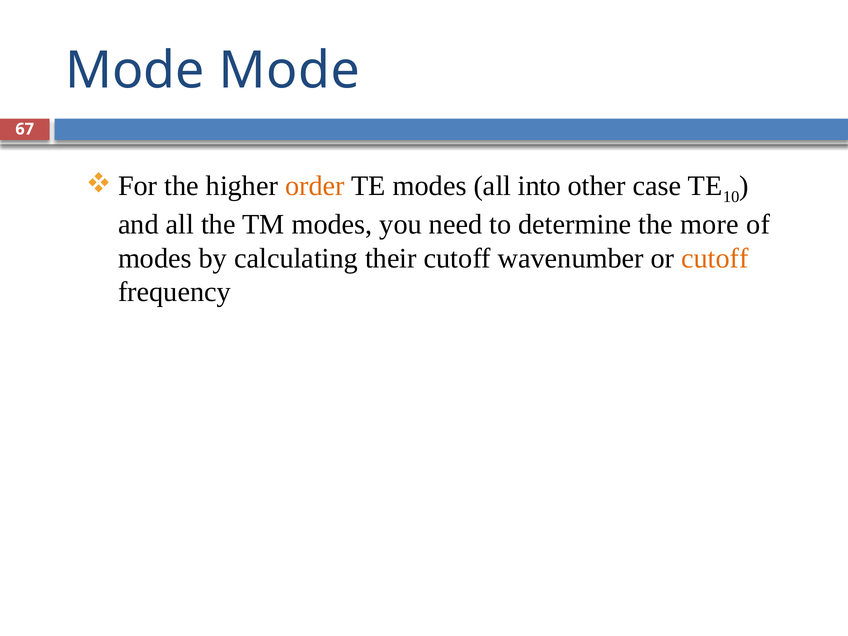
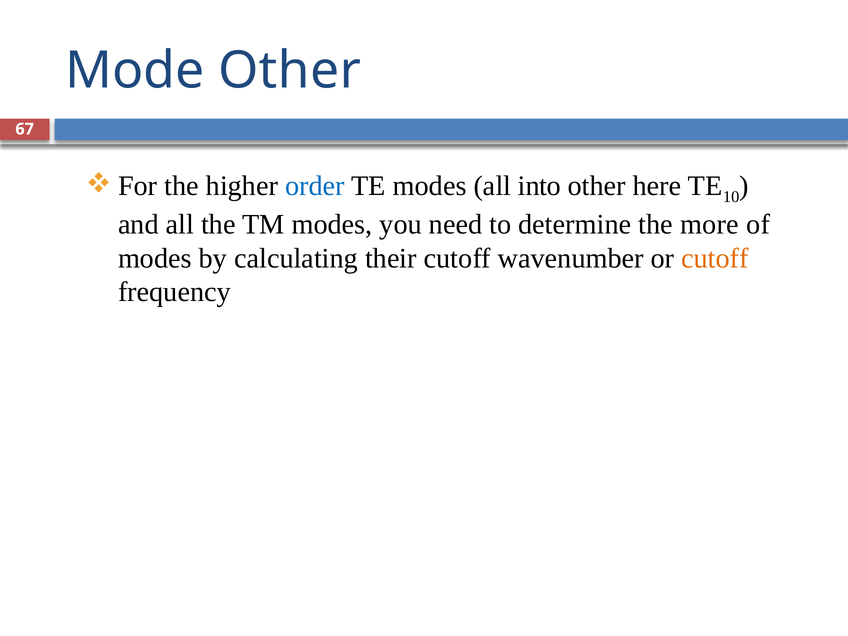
Mode Mode: Mode -> Other (290, 71)
order colour: orange -> blue (315, 186)
case: case -> here (657, 186)
